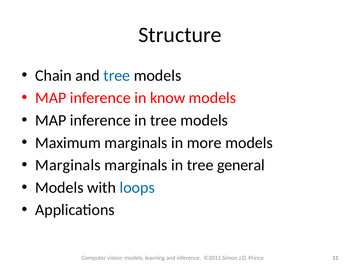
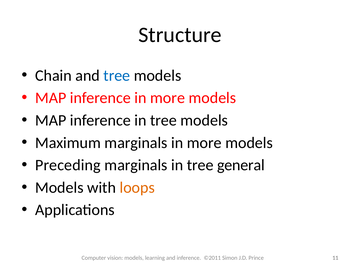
inference in know: know -> more (168, 98)
Marginals: Marginals -> Preceding (68, 165)
loops colour: blue -> orange (137, 188)
